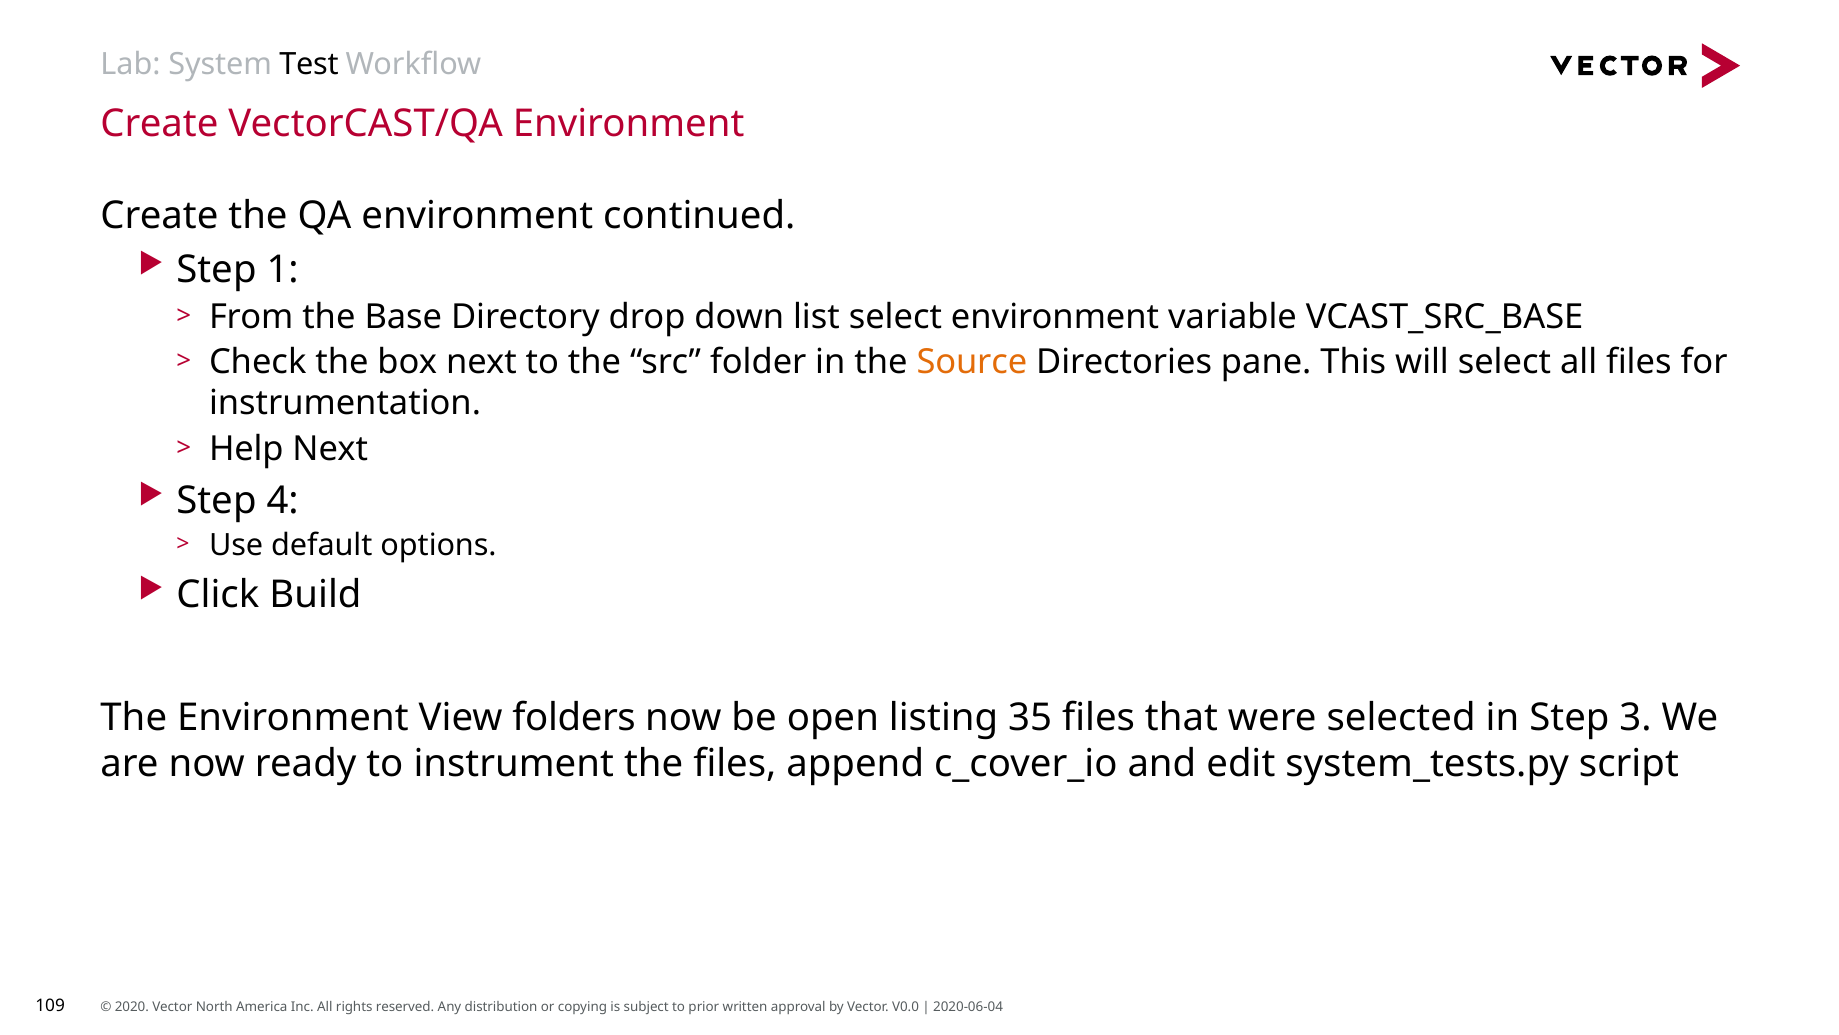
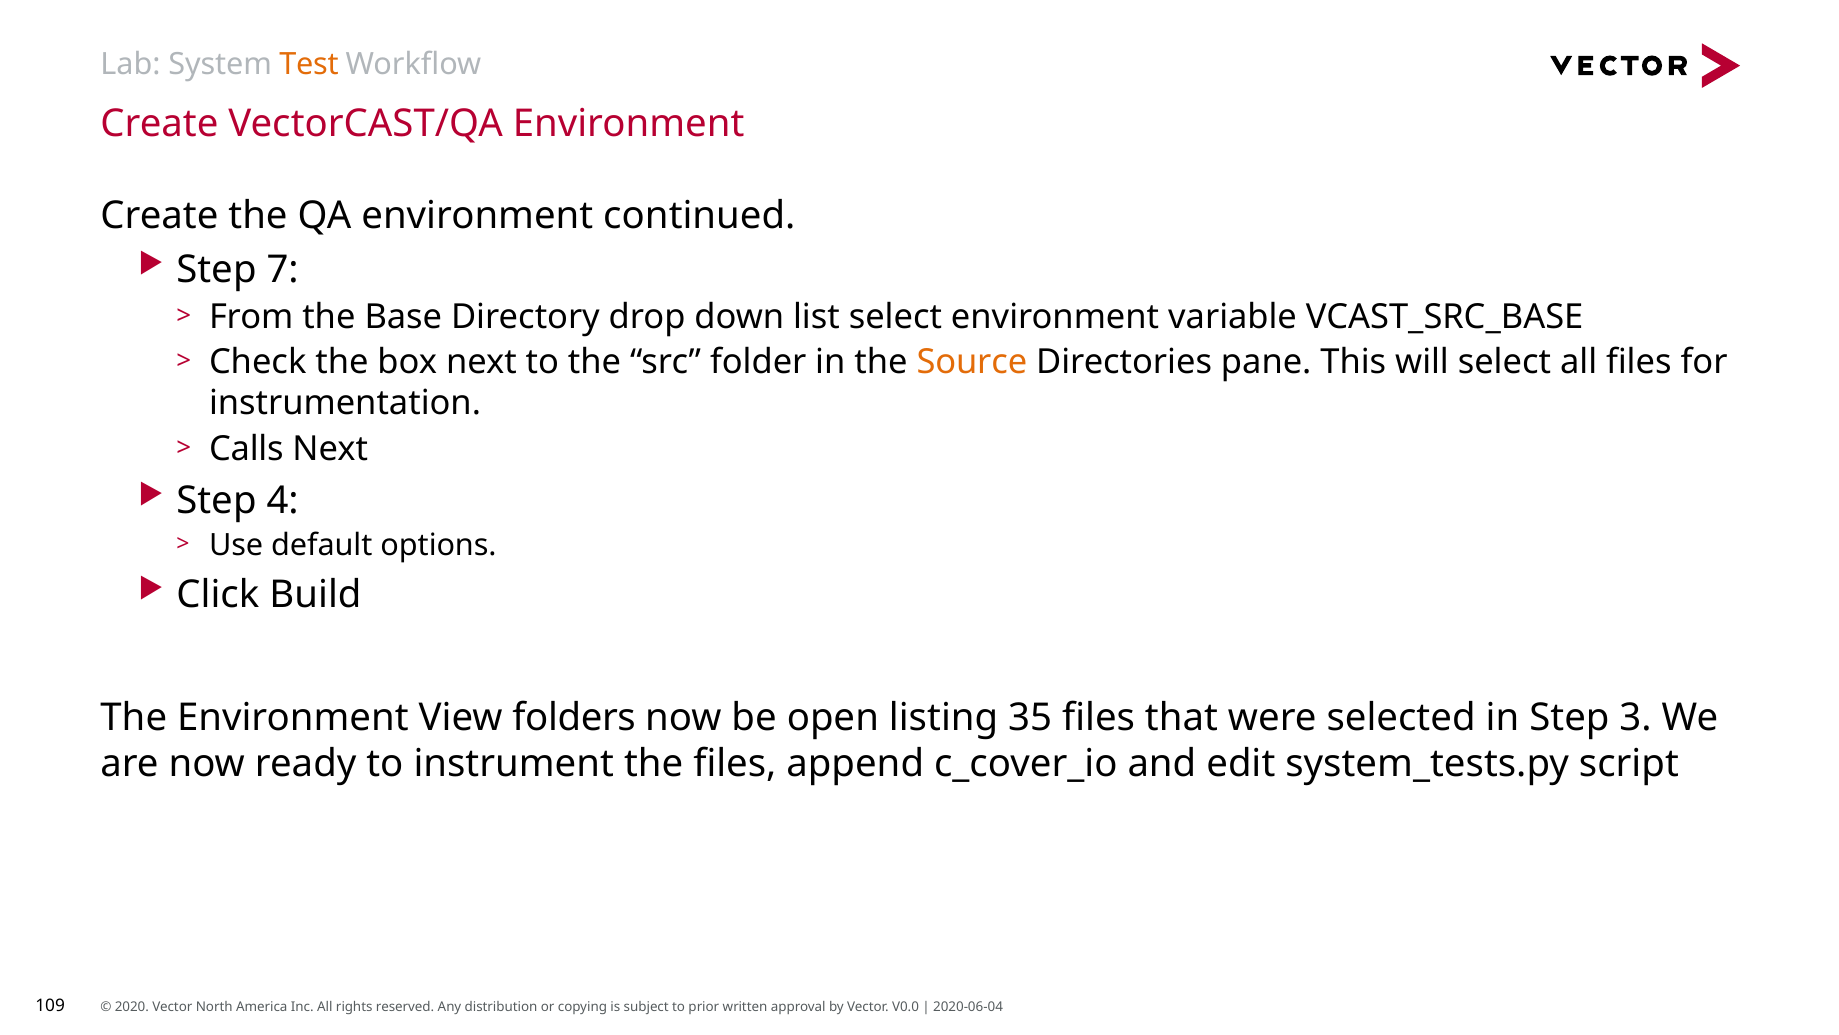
Test colour: black -> orange (309, 65)
1: 1 -> 7 (283, 269)
Help: Help -> Calls (246, 448)
